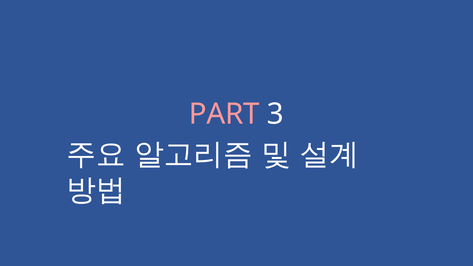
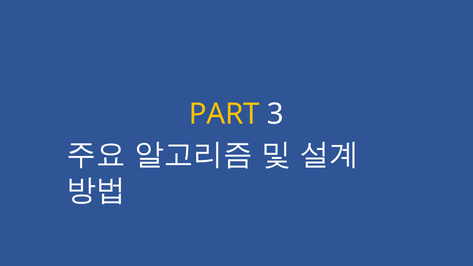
PART colour: pink -> yellow (224, 114)
